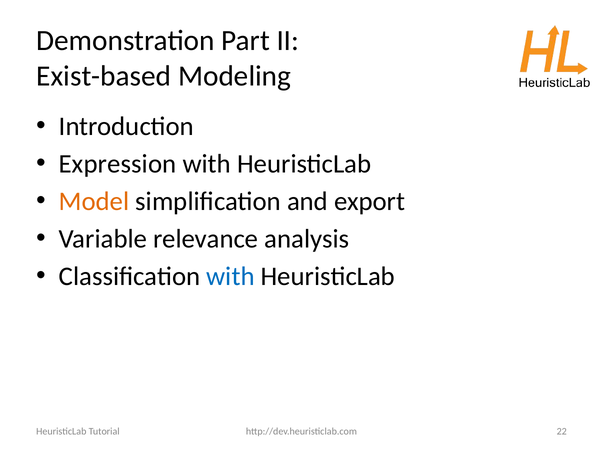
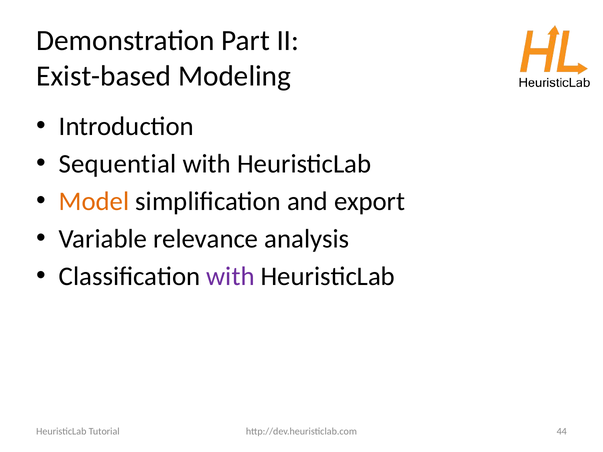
Expression: Expression -> Sequential (118, 164)
with colour: blue -> purple (231, 277)
22: 22 -> 44 (562, 432)
